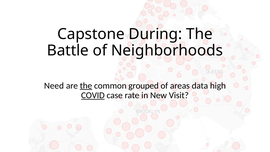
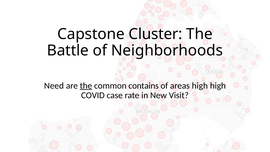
During: During -> Cluster (155, 34)
grouped: grouped -> contains (144, 86)
areas data: data -> high (200, 86)
COVID underline: present -> none (93, 95)
